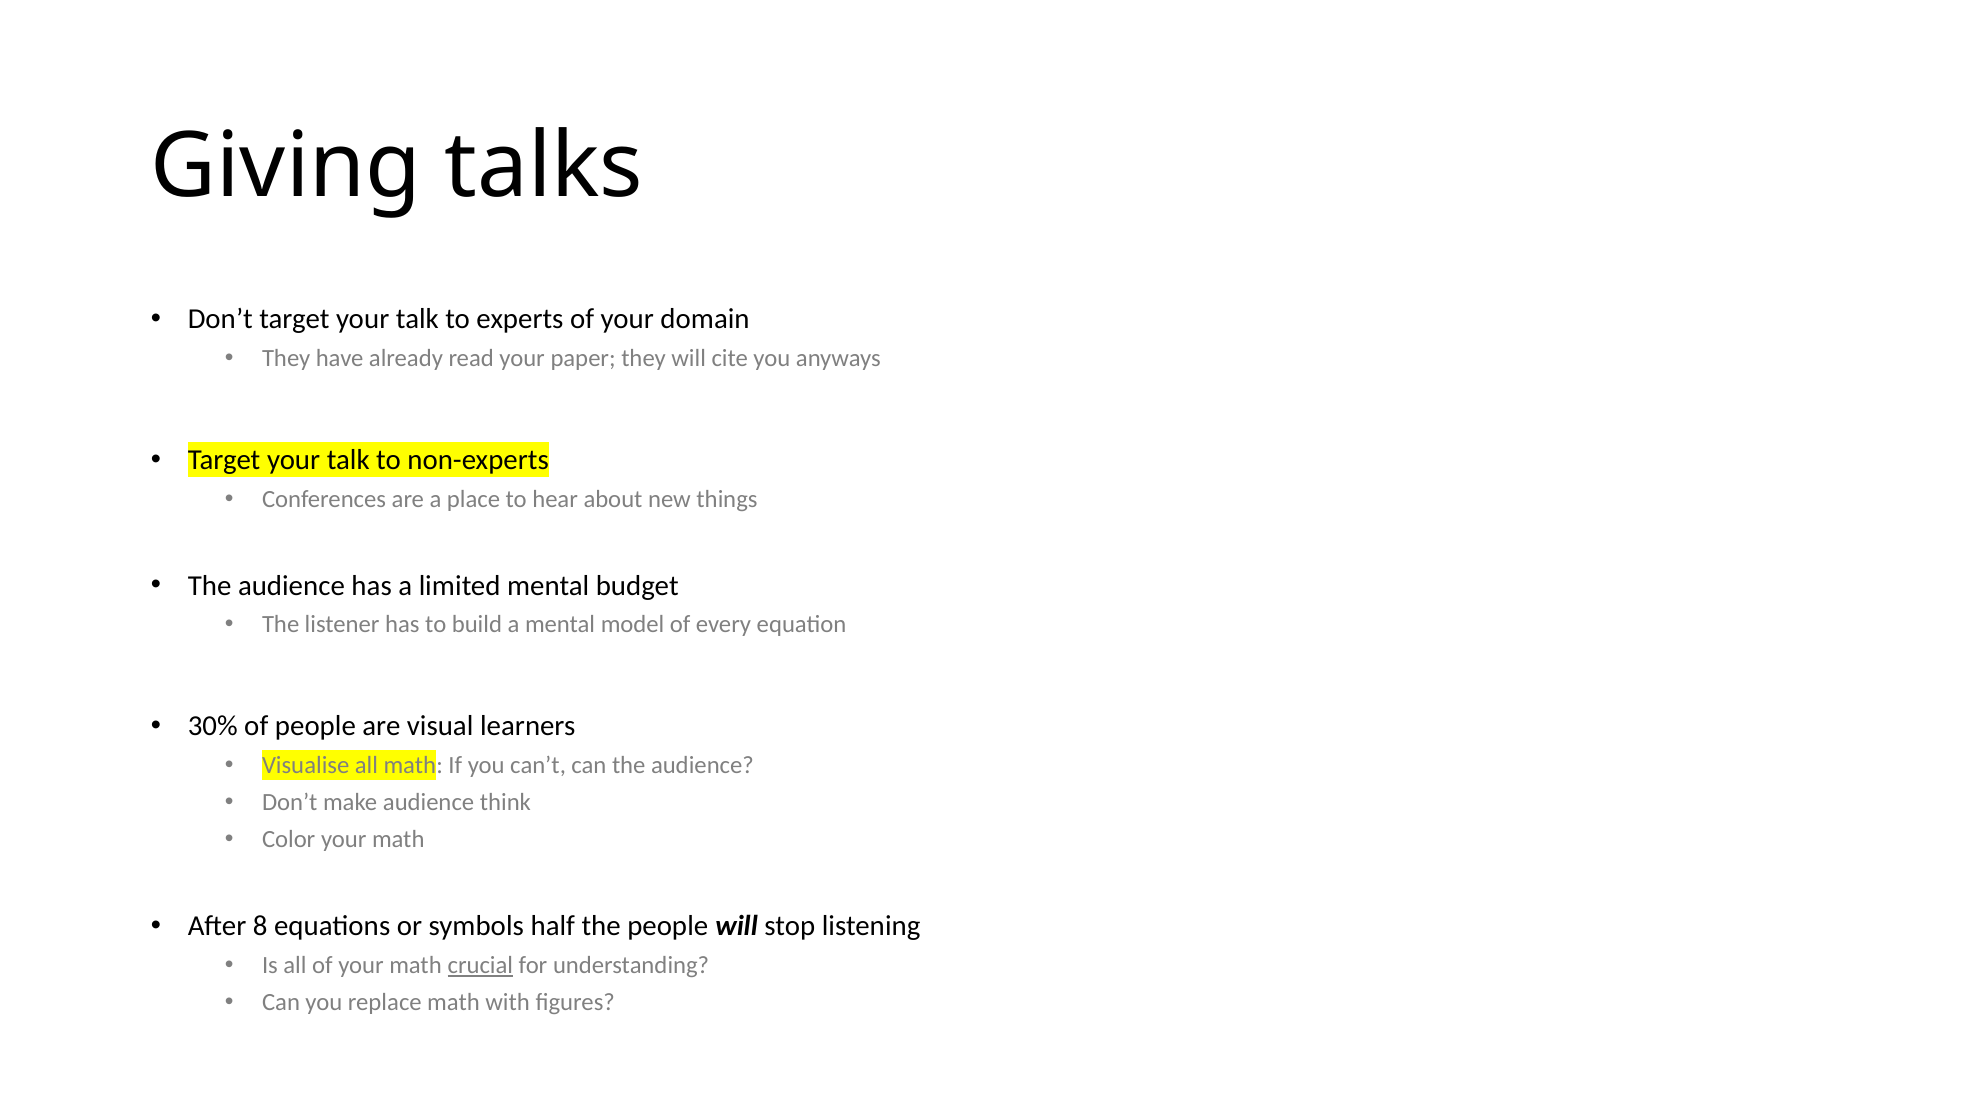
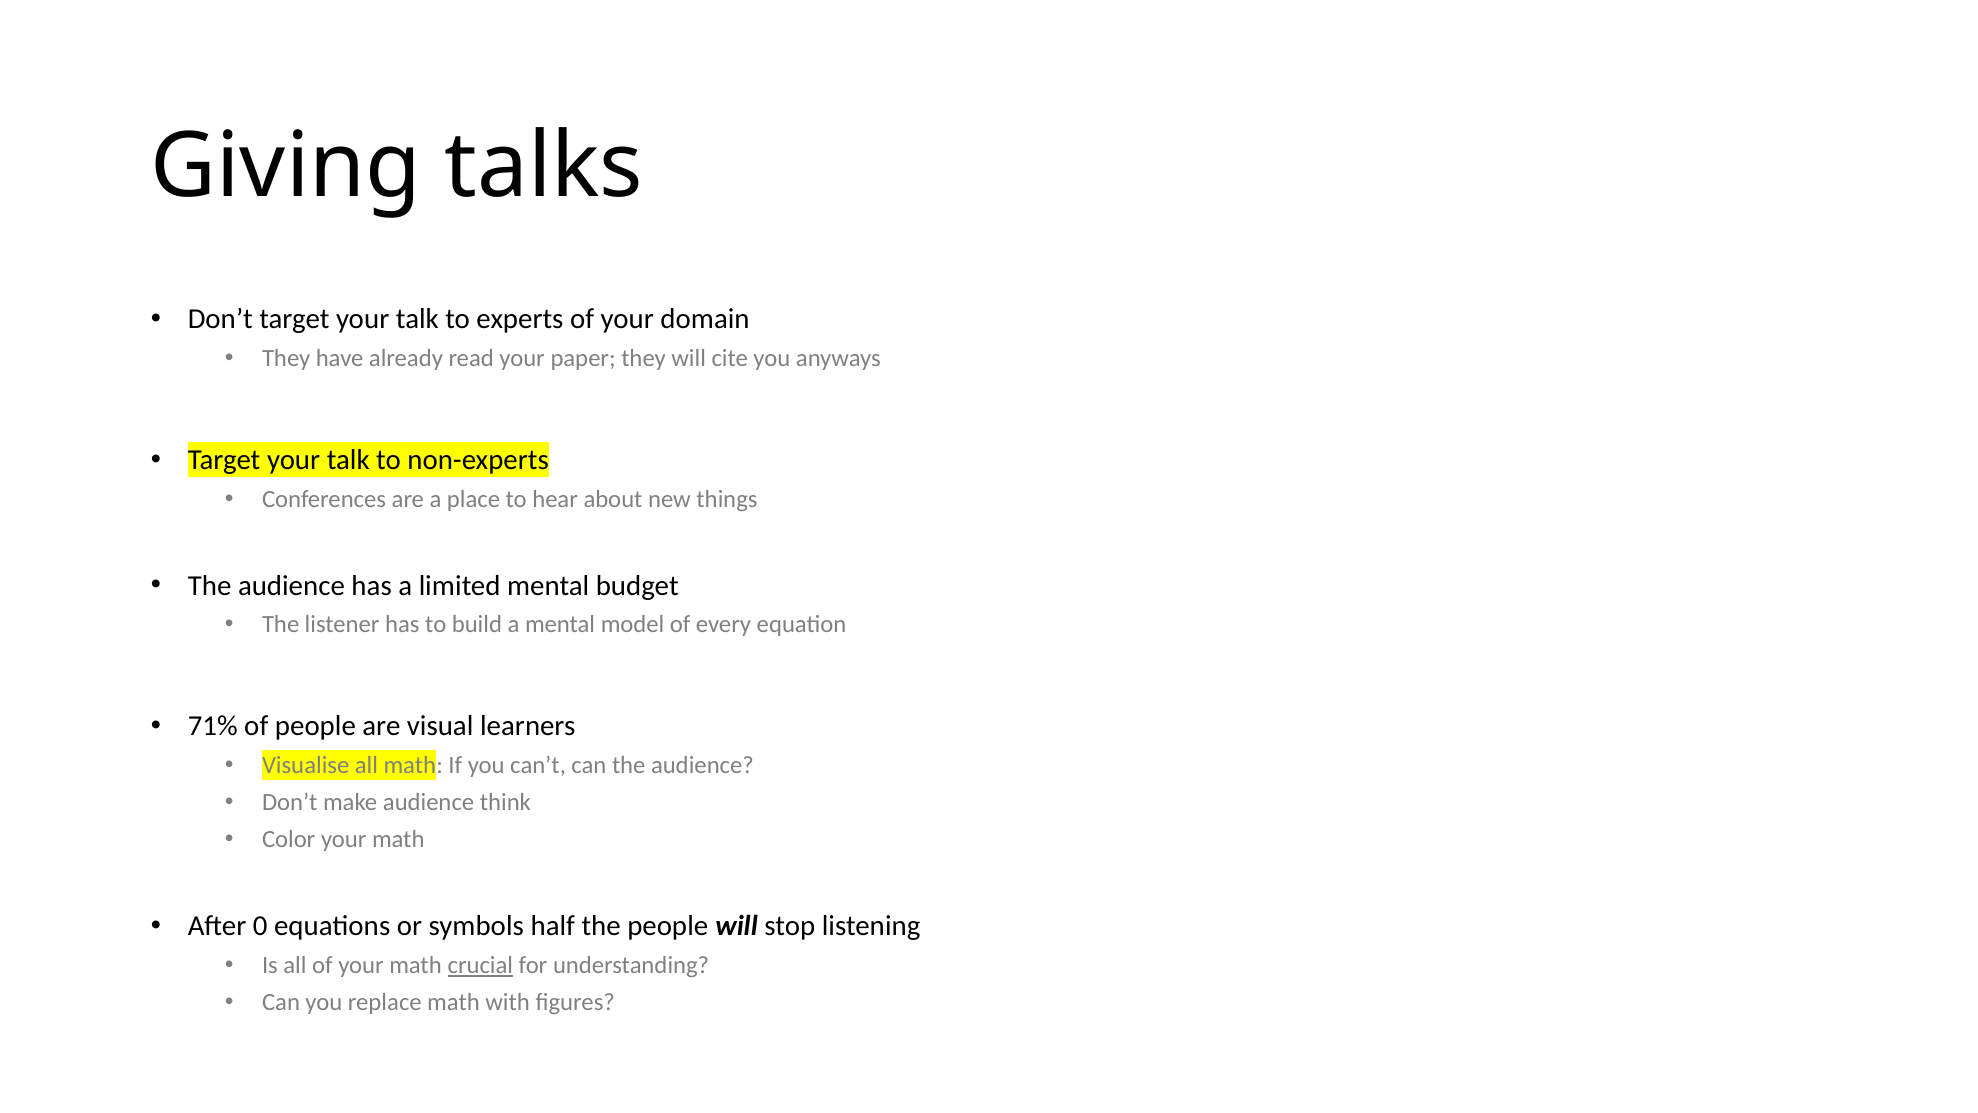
30%: 30% -> 71% (213, 726)
8: 8 -> 0 (260, 925)
